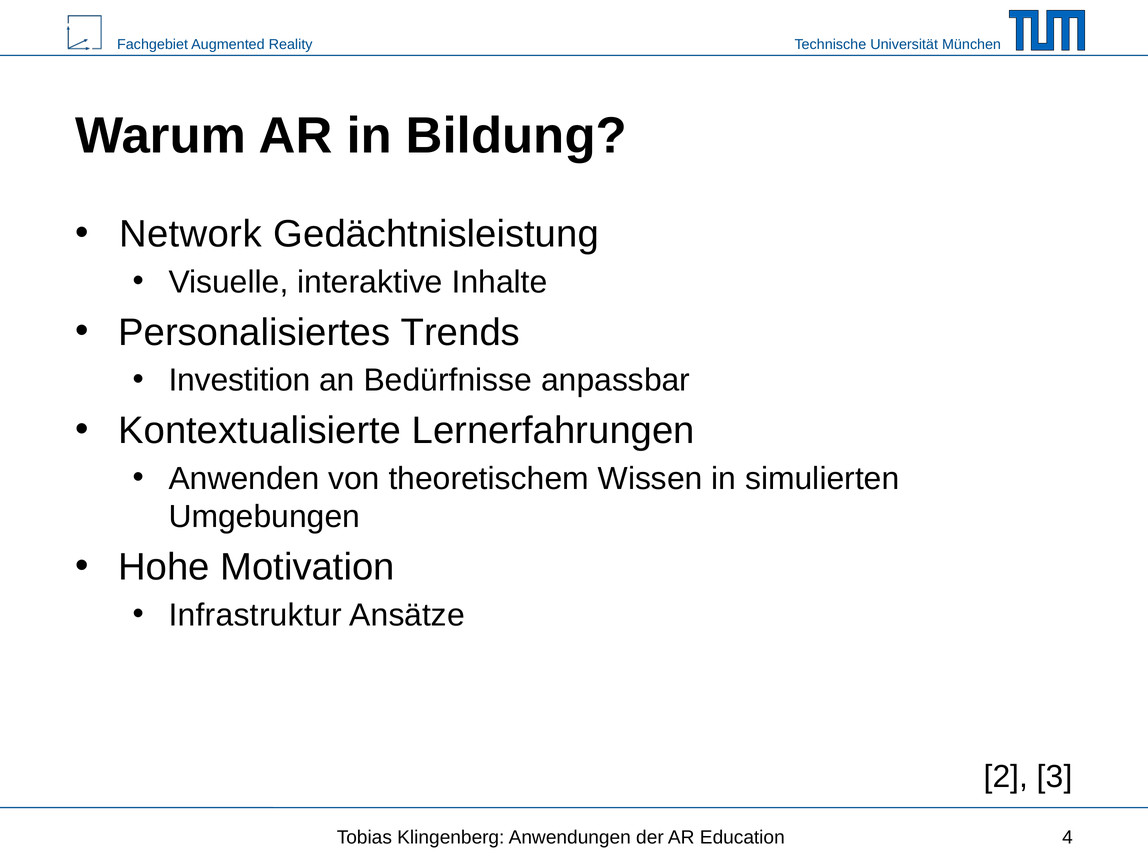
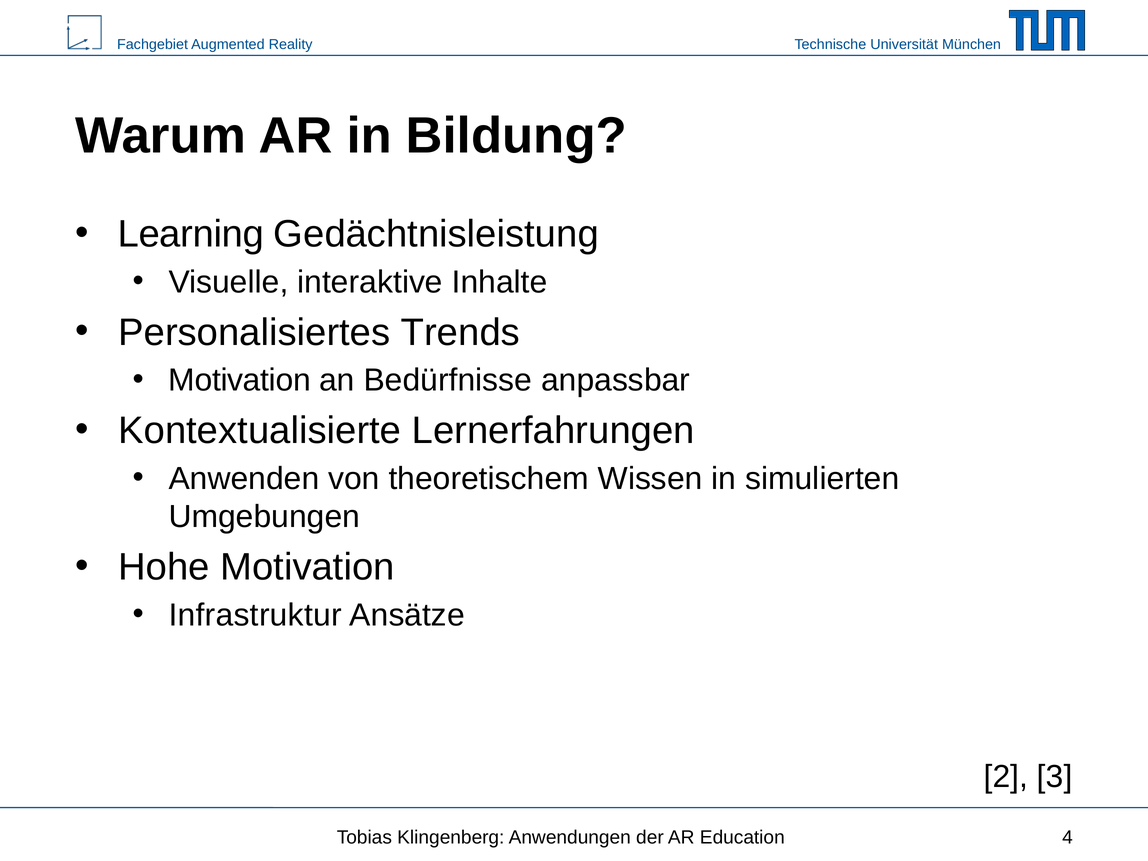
Network: Network -> Learning (191, 234)
Investition: Investition -> Motivation (240, 380)
